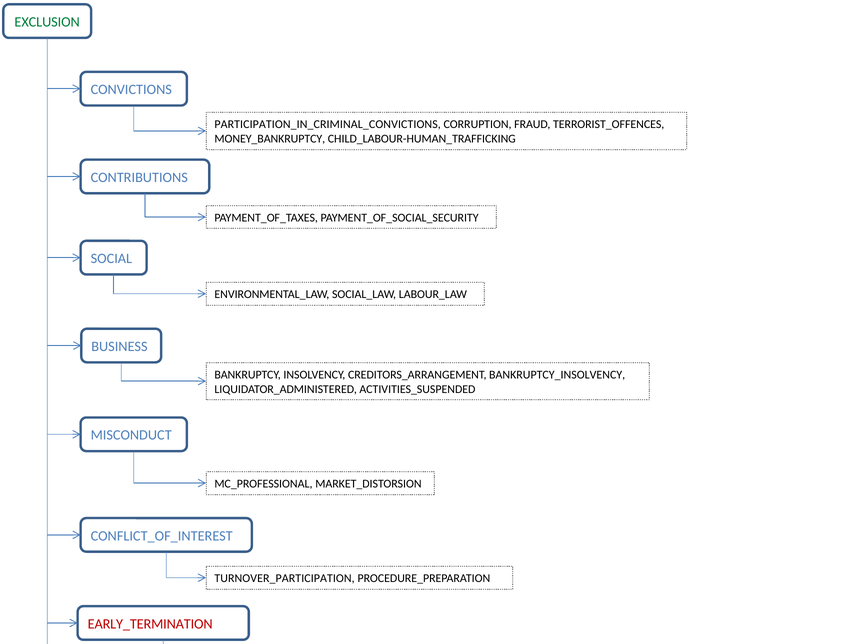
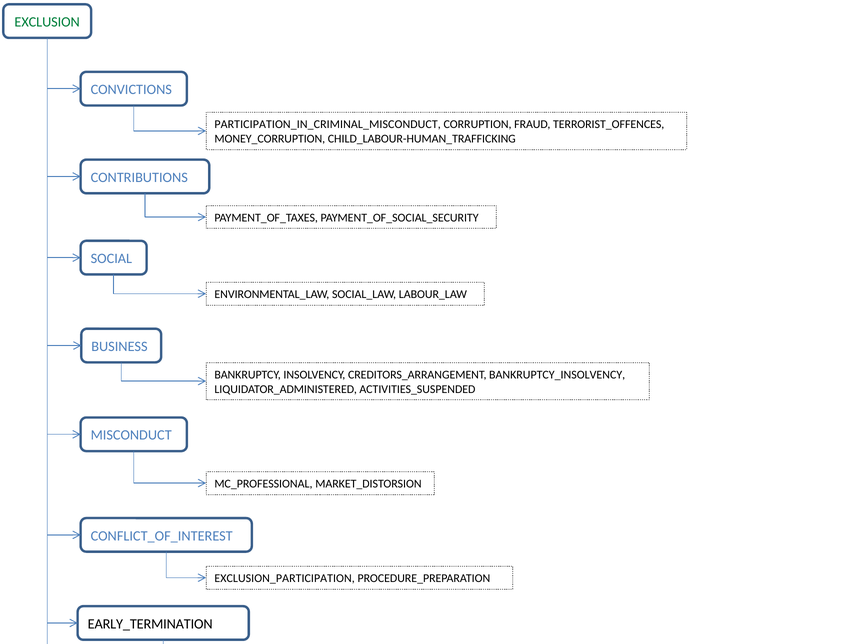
PARTICIPATION_IN_CRIMINAL_CONVICTIONS: PARTICIPATION_IN_CRIMINAL_CONVICTIONS -> PARTICIPATION_IN_CRIMINAL_MISCONDUCT (328, 124)
MONEY_BANKRUPTCY: MONEY_BANKRUPTCY -> MONEY_CORRUPTION (270, 139)
TURNOVER_PARTICIPATION: TURNOVER_PARTICIPATION -> EXCLUSION_PARTICIPATION (285, 578)
EARLY_TERMINATION colour: red -> black (150, 623)
